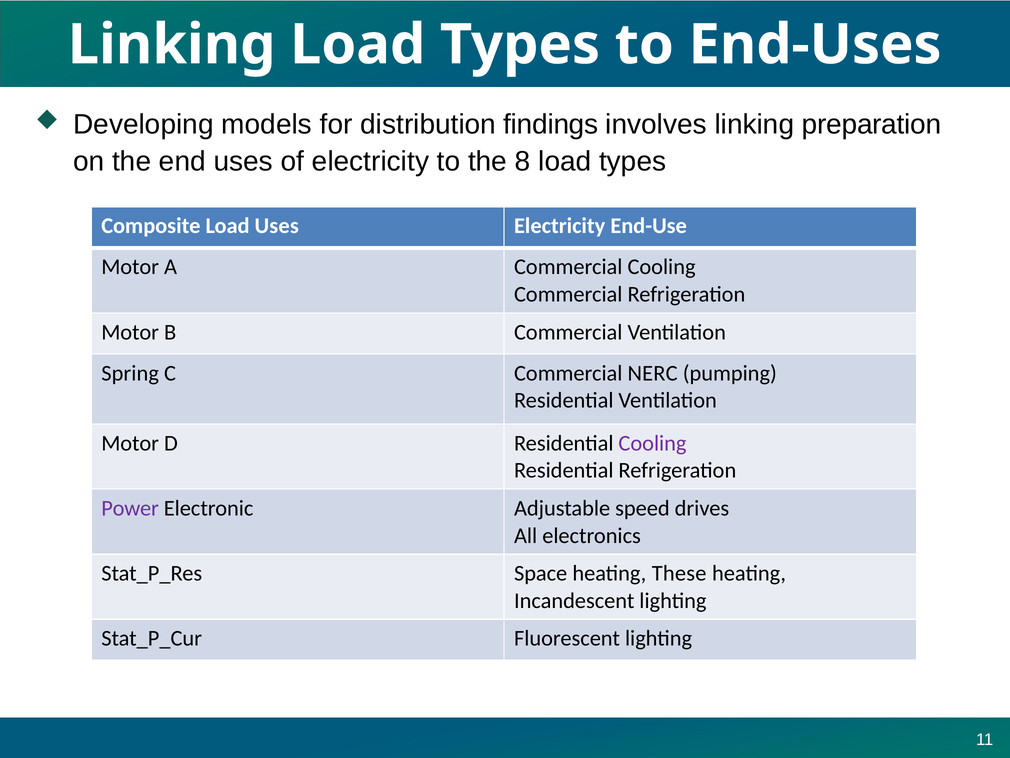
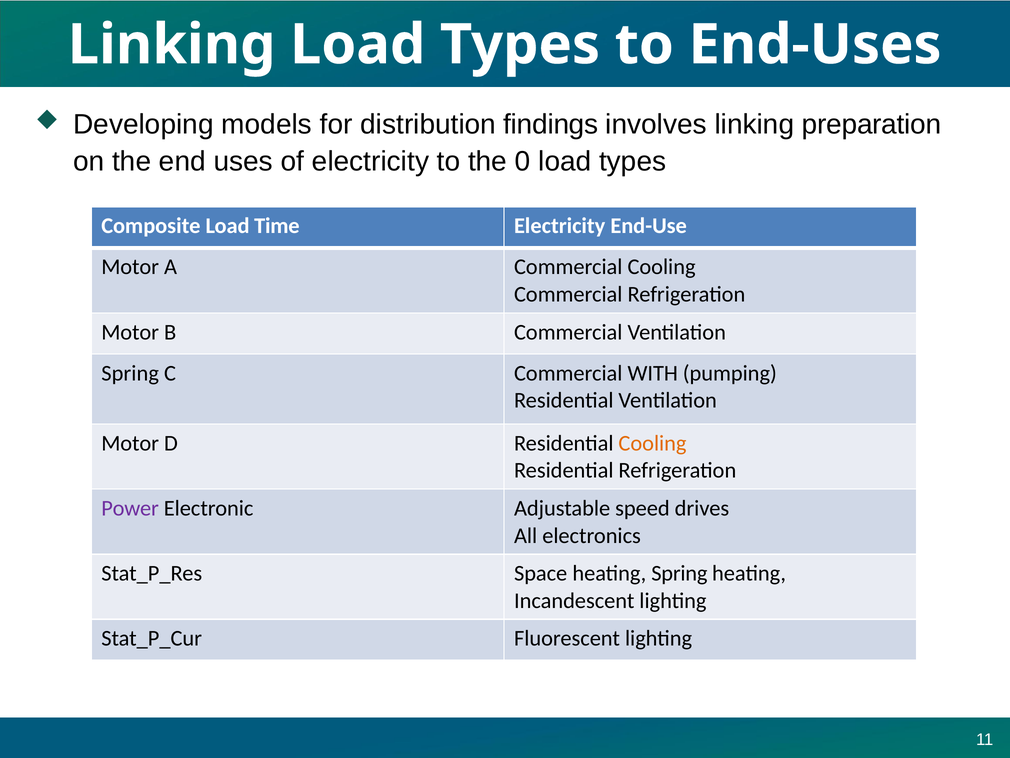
8: 8 -> 0 (523, 162)
Load Uses: Uses -> Time (277, 226)
NERC: NERC -> WITH (653, 373)
Cooling colour: purple -> orange (653, 443)
heating These: These -> Spring (679, 573)
